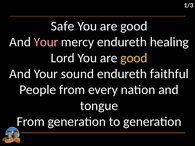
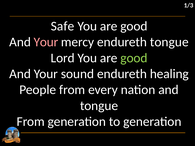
endureth healing: healing -> tongue (169, 42)
good colour: yellow -> light green (134, 58)
faithful: faithful -> healing (169, 74)
